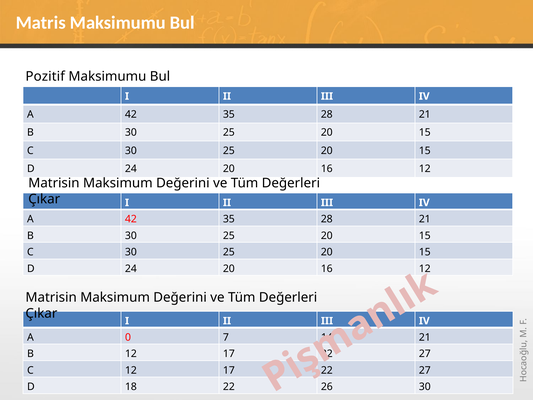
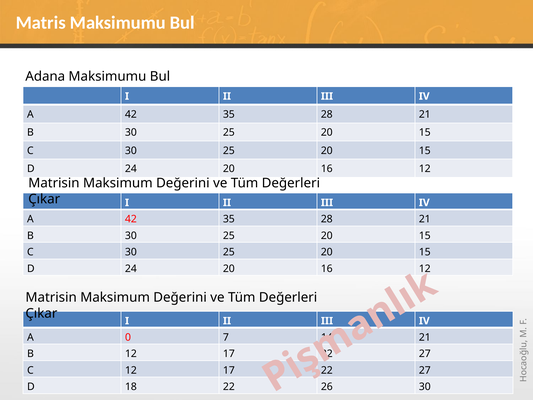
Pozitif: Pozitif -> Adana (45, 77)
